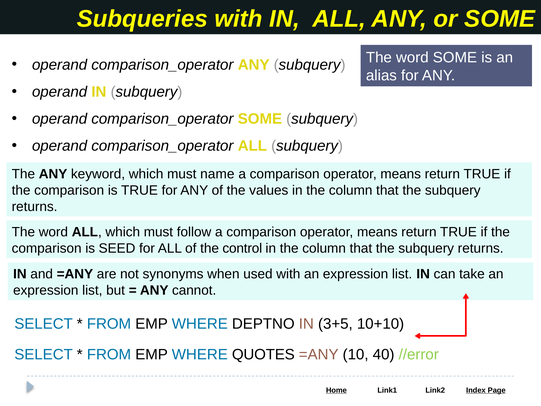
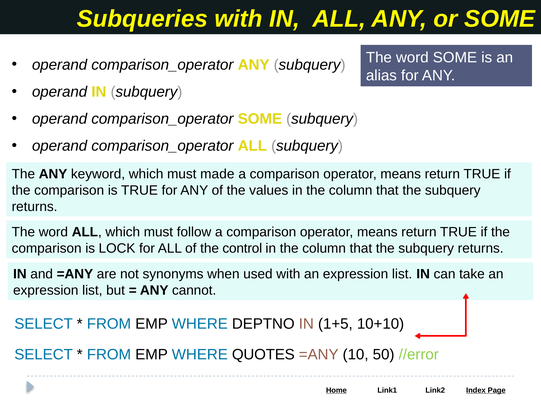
name: name -> made (217, 174)
SEED: SEED -> LOCK (117, 248)
3+5: 3+5 -> 1+5 (335, 324)
40: 40 -> 50 (384, 354)
